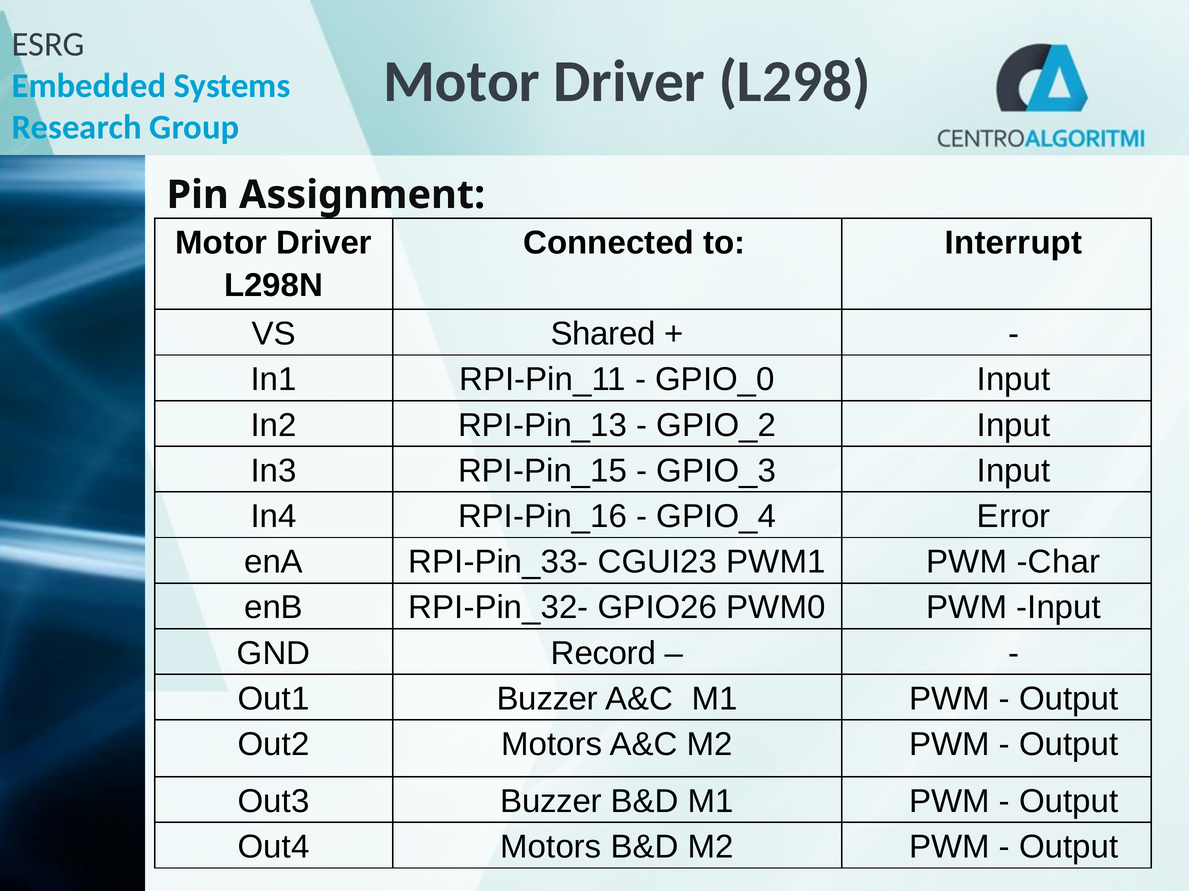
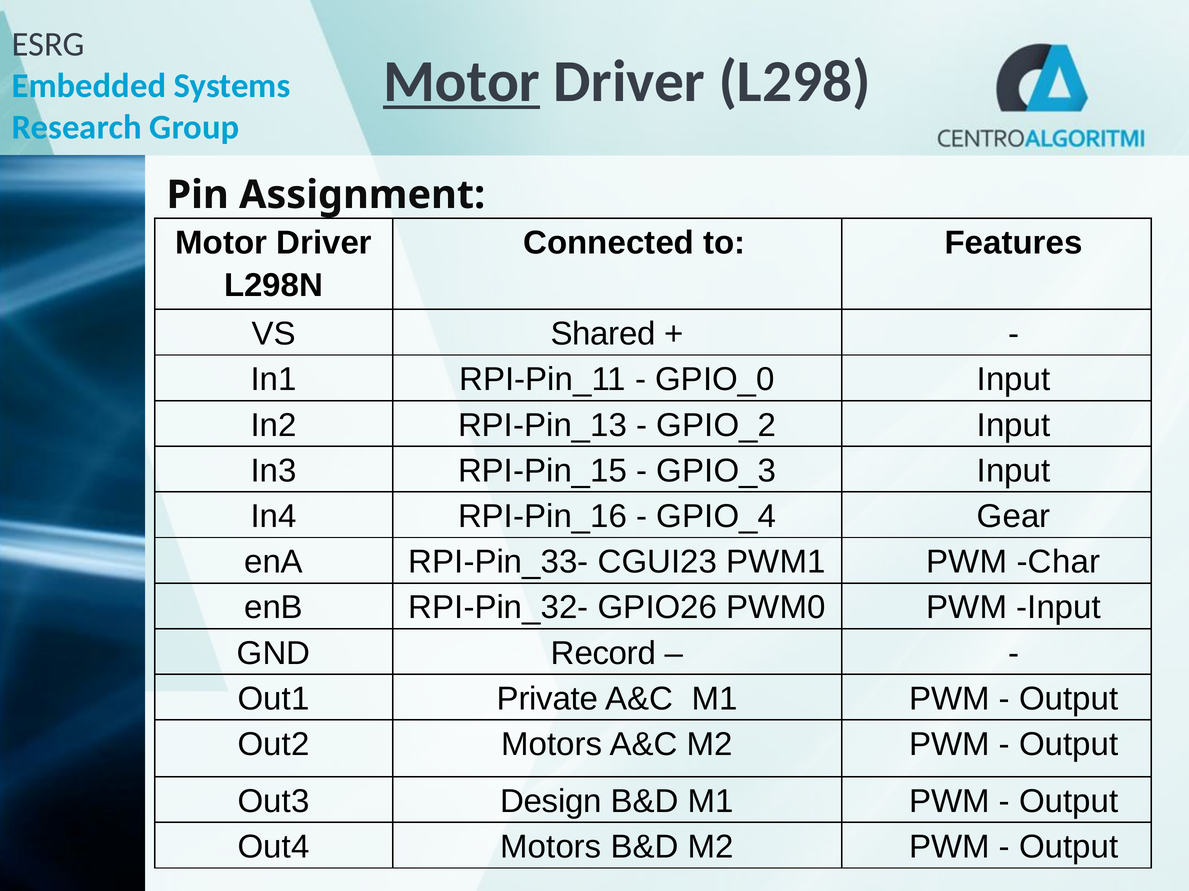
Motor underline: none -> present (462, 82)
Interrupt: Interrupt -> Features (1014, 243)
Error: Error -> Gear (1014, 517)
Out1 Buzzer: Buzzer -> Private (547, 699)
Out3 Buzzer: Buzzer -> Design (551, 802)
